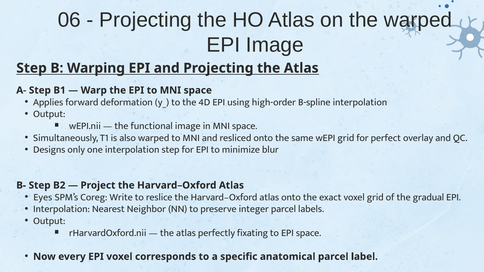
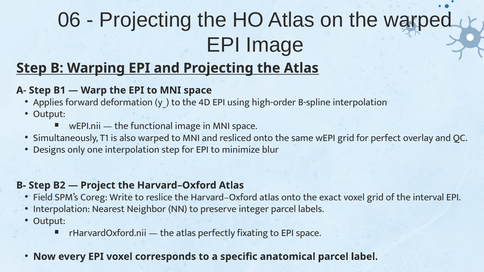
Eyes: Eyes -> Field (43, 197)
gradual: gradual -> interval (428, 197)
